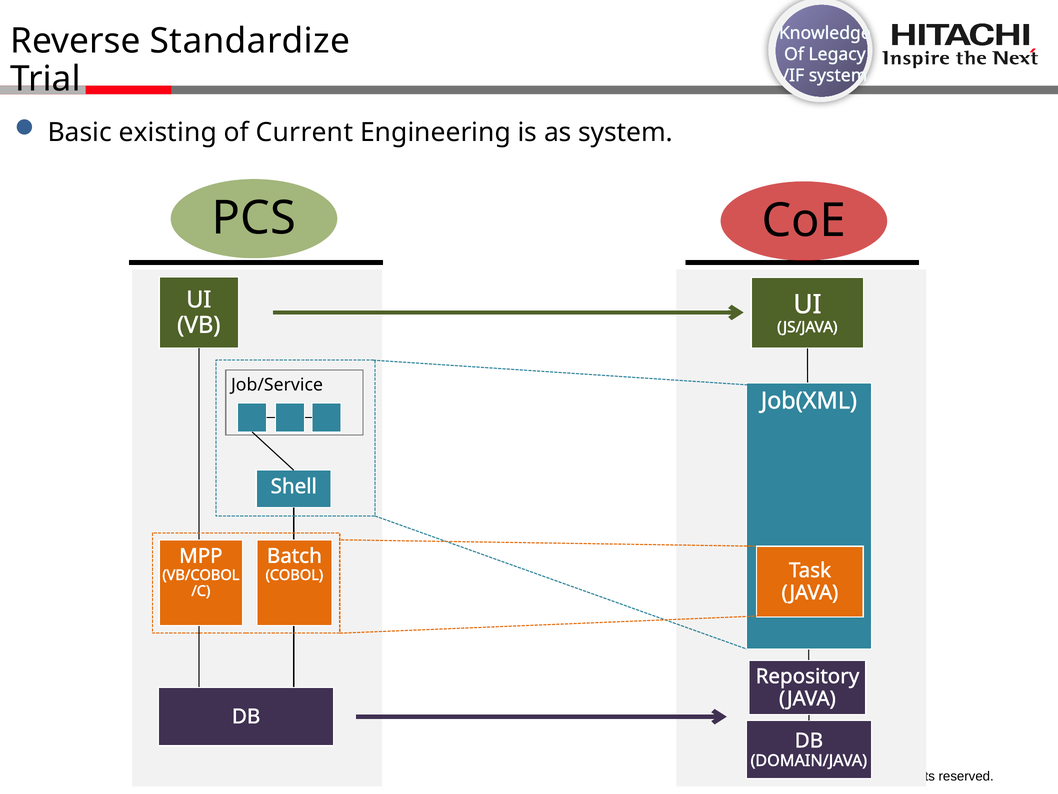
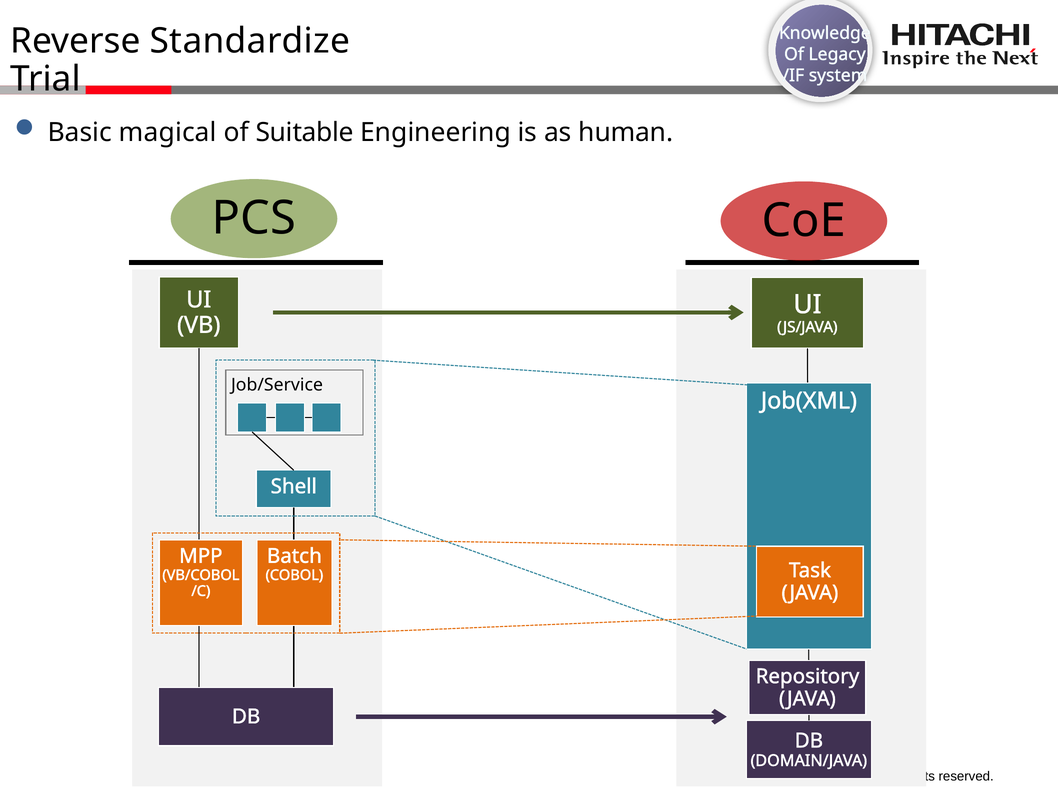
existing: existing -> magical (168, 132)
Current: Current -> Suitable (305, 132)
as system: system -> human (626, 132)
